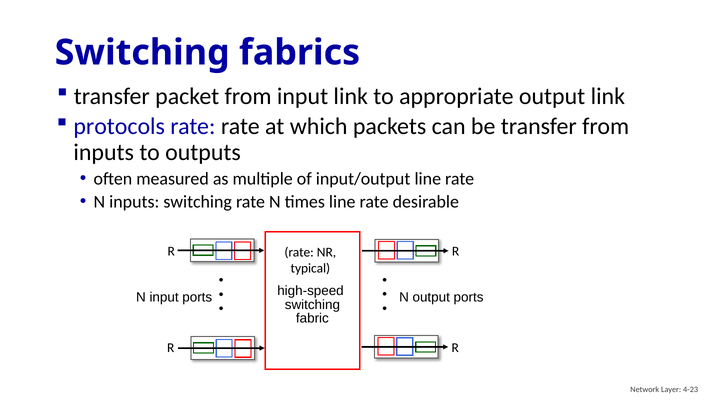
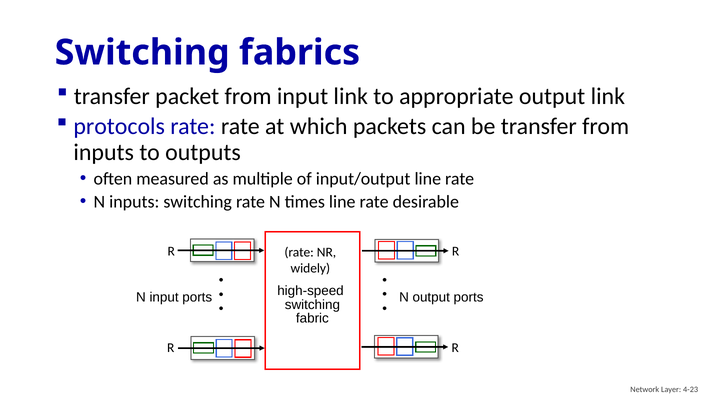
typical: typical -> widely (310, 269)
